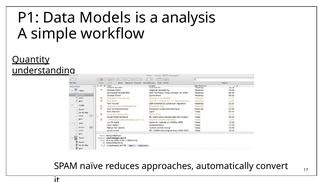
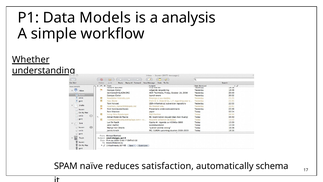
Quantity: Quantity -> Whether (31, 59)
approaches: approaches -> satisfaction (168, 166)
convert: convert -> schema (272, 166)
